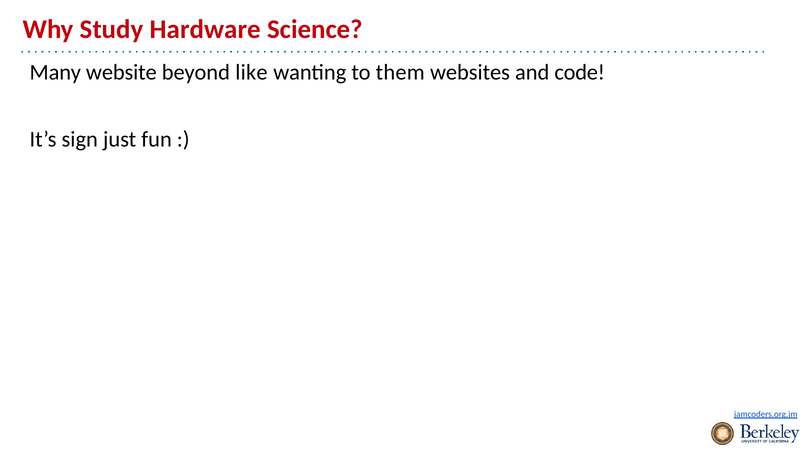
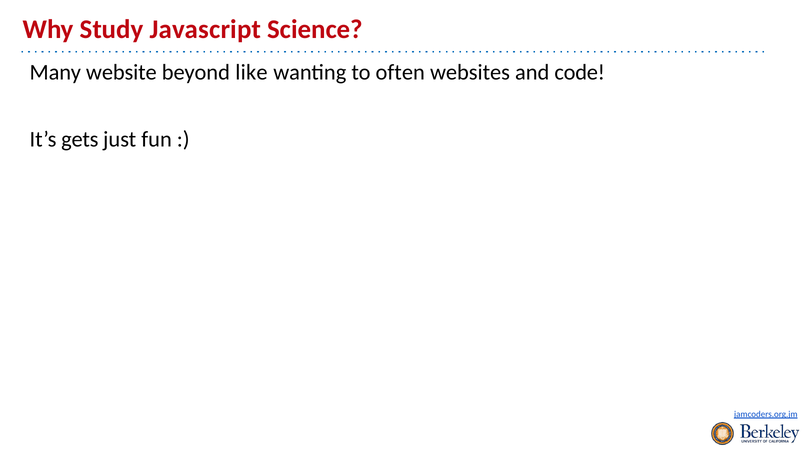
Hardware: Hardware -> Javascript (205, 30)
them: them -> often (400, 72)
sign: sign -> gets (80, 140)
